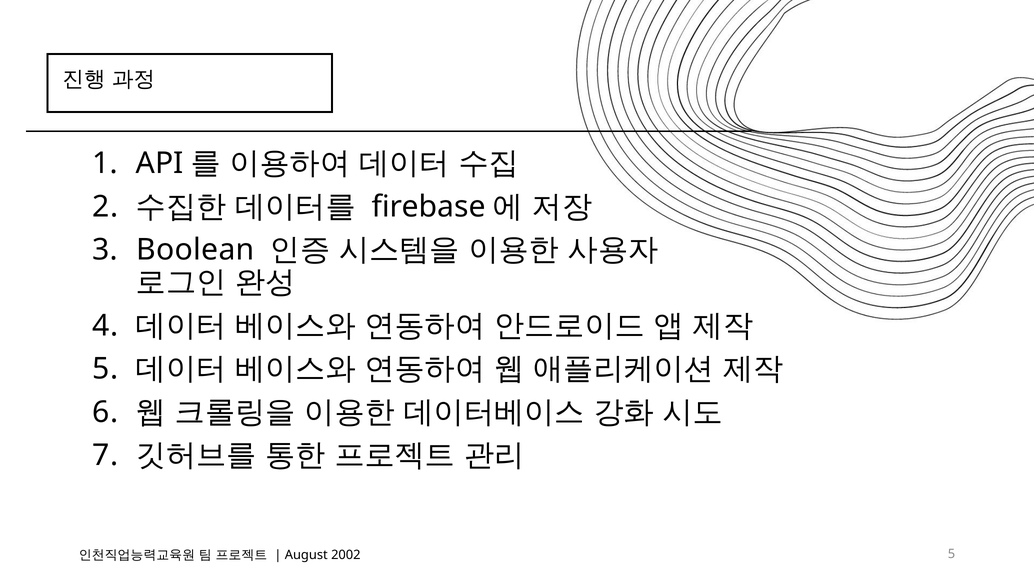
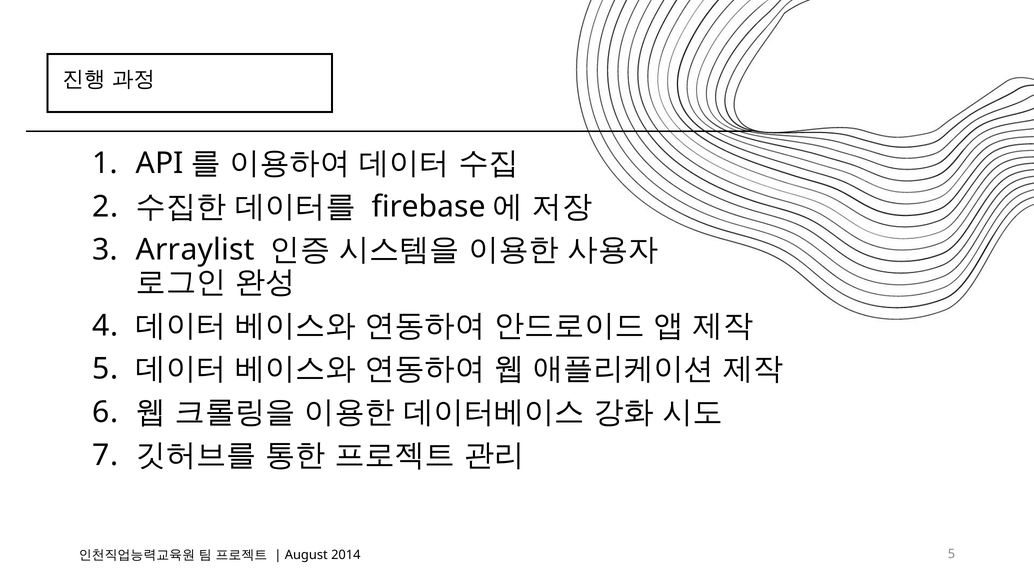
Boolean: Boolean -> Arraylist (195, 250)
2002: 2002 -> 2014 (346, 555)
